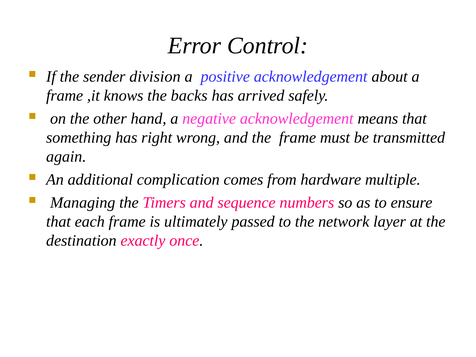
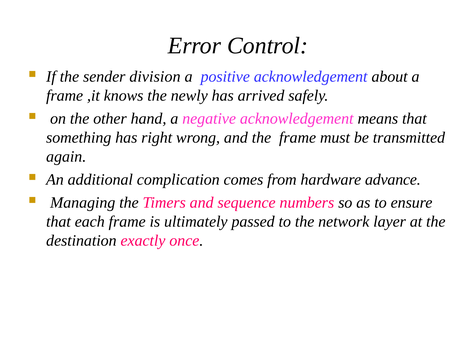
backs: backs -> newly (189, 96)
multiple: multiple -> advance (393, 180)
